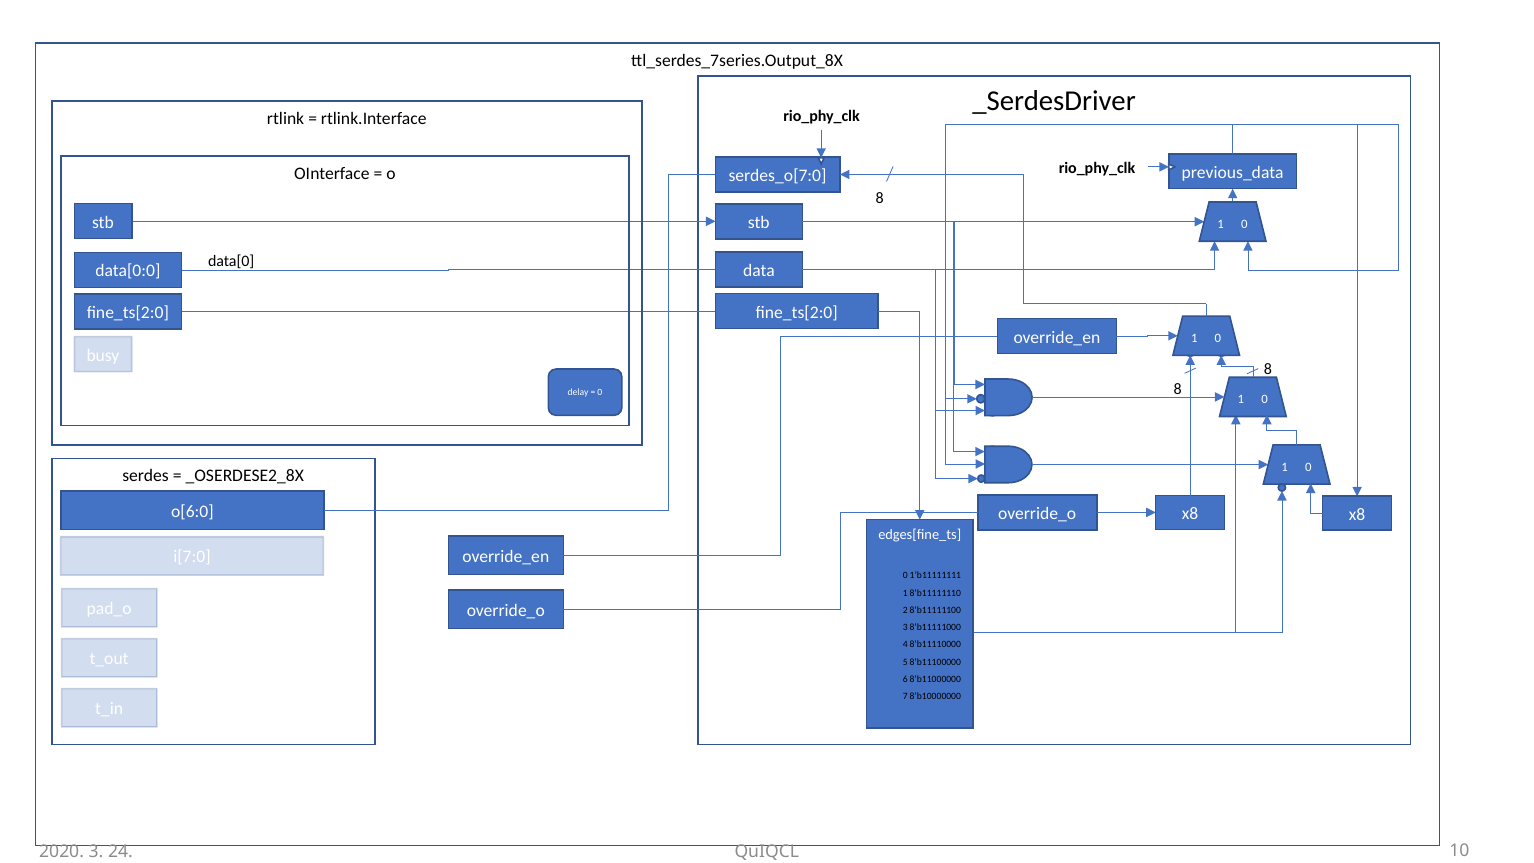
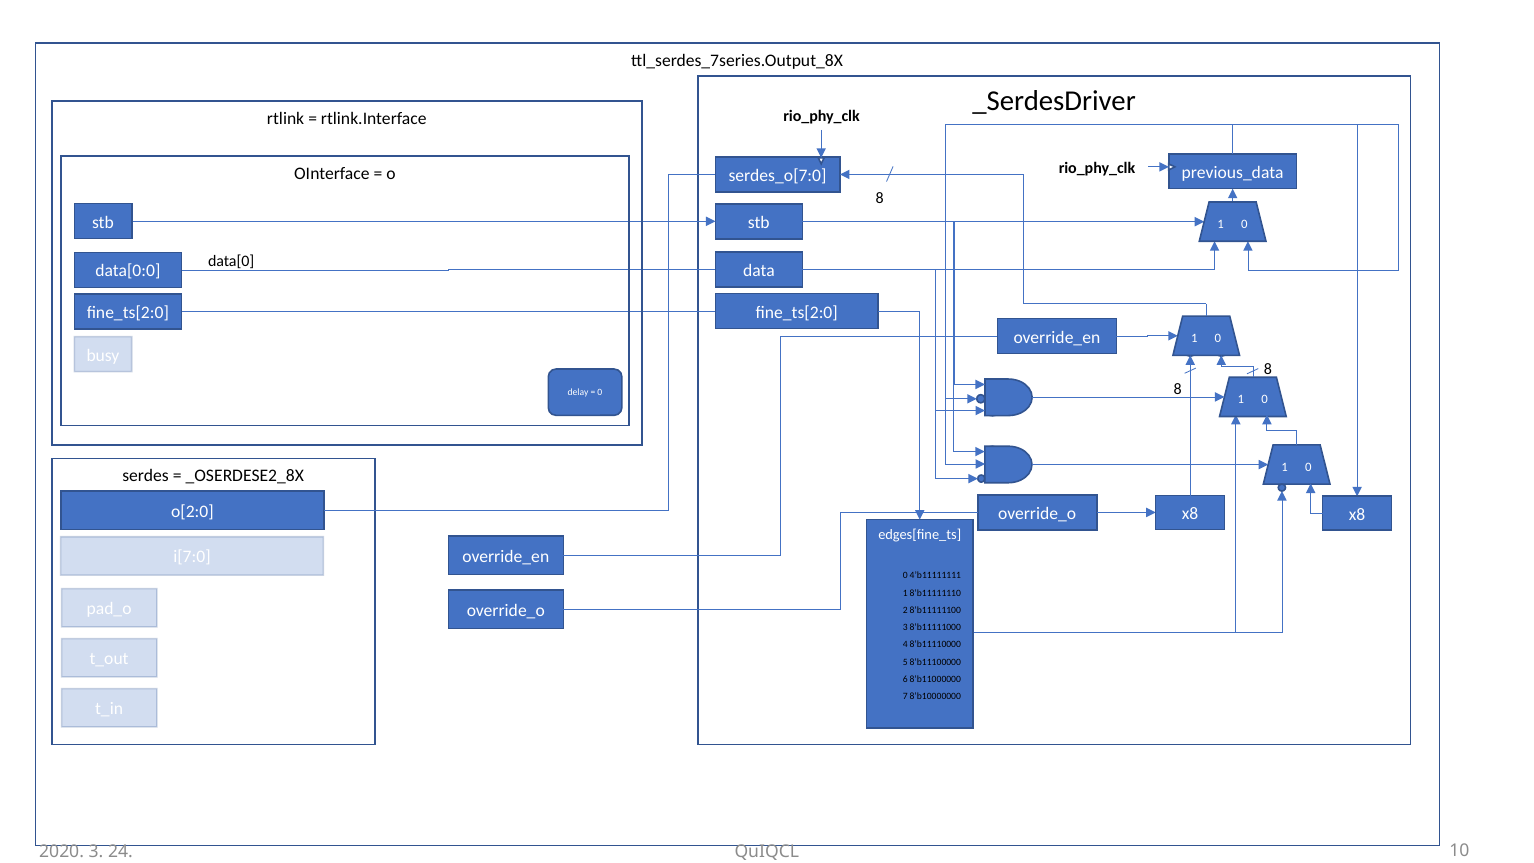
o[6:0: o[6:0 -> o[2:0 (192, 511)
1’b11111111: 1’b11111111 -> 4’b11111111 (935, 576)
